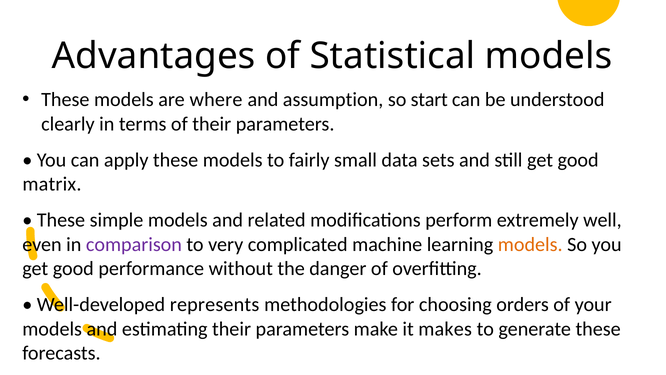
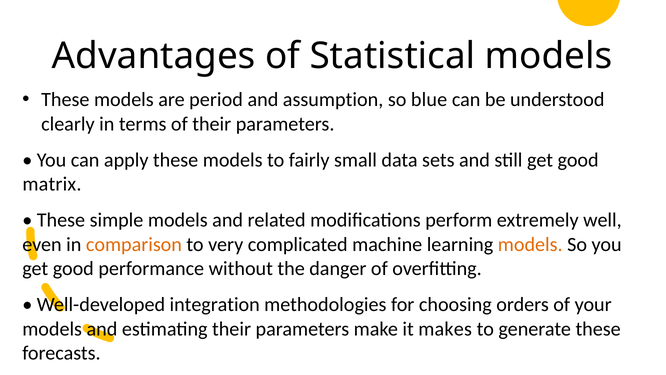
where: where -> period (216, 100)
start: start -> blue (429, 100)
comparison colour: purple -> orange (134, 244)
represents: represents -> integration (215, 304)
